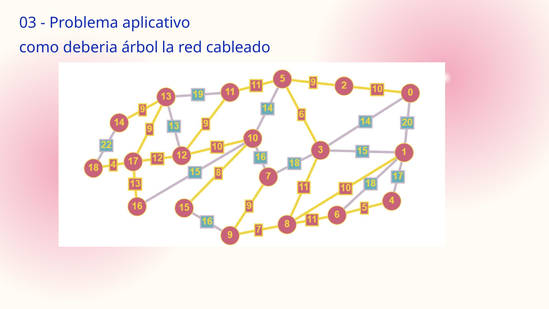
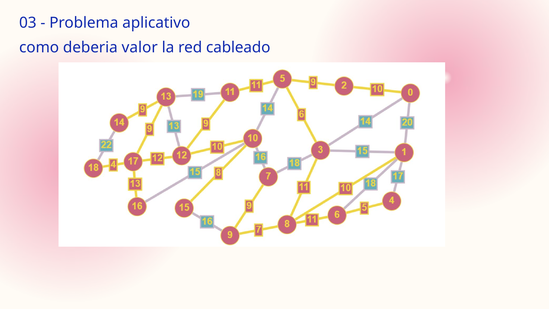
árbol: árbol -> valor (140, 48)
